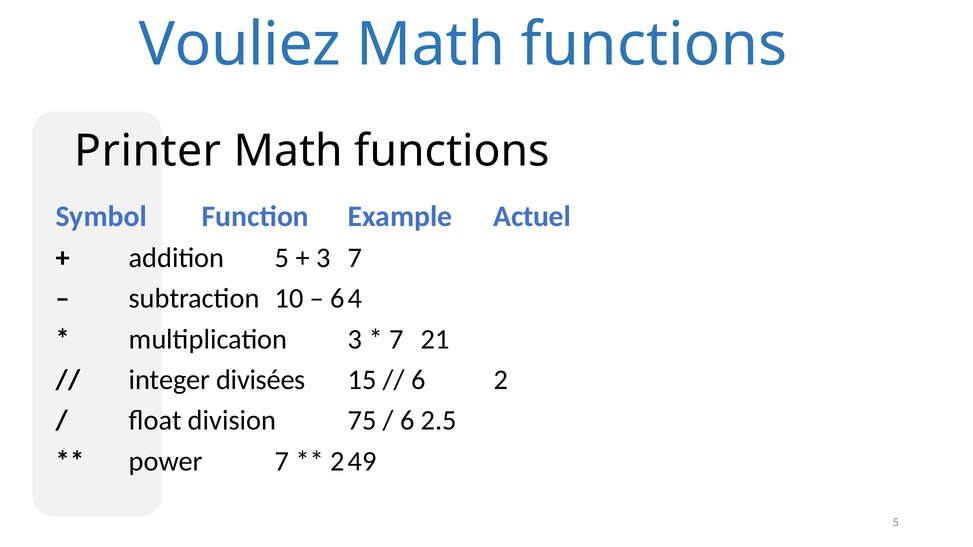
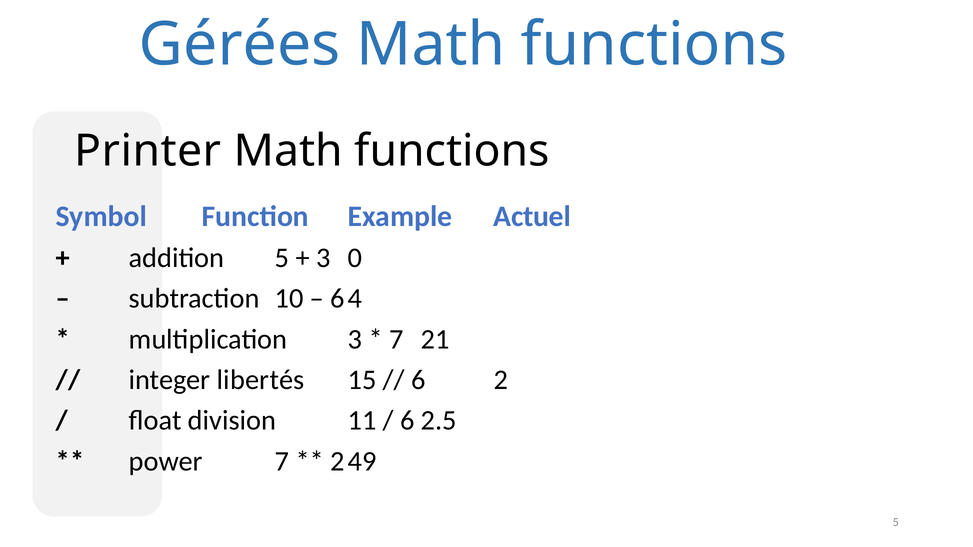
Vouliez: Vouliez -> Gérées (240, 45)
3 7: 7 -> 0 (355, 258)
divisées: divisées -> libertés (261, 380)
75: 75 -> 11 (362, 421)
